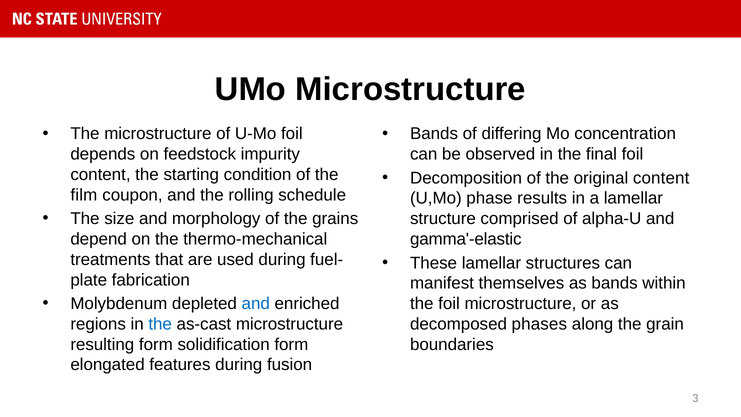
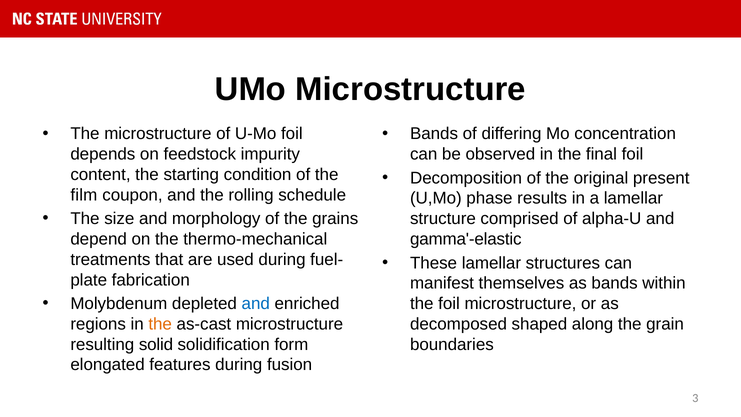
original content: content -> present (661, 178)
the colour: blue -> orange (160, 324)
phases: phases -> shaped (539, 324)
resulting form: form -> solid (156, 344)
